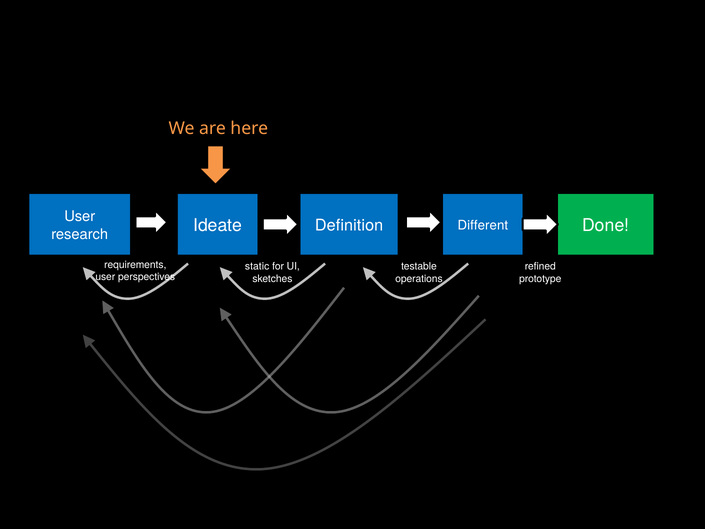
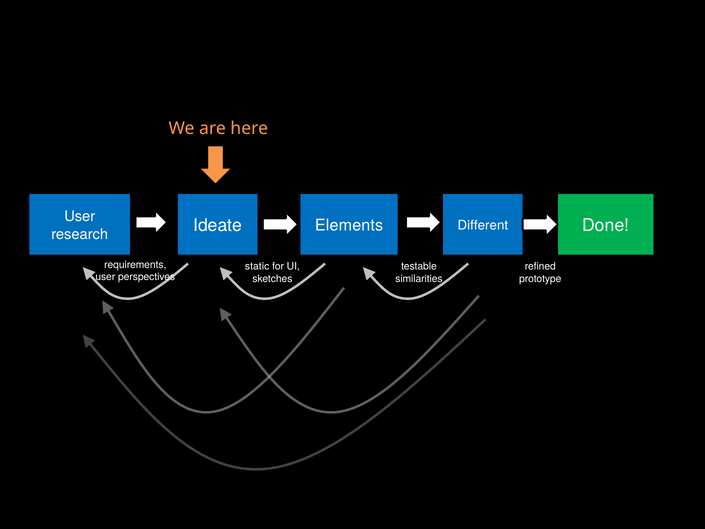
Definition: Definition -> Elements (349, 225)
operations: operations -> similarities (419, 279)
